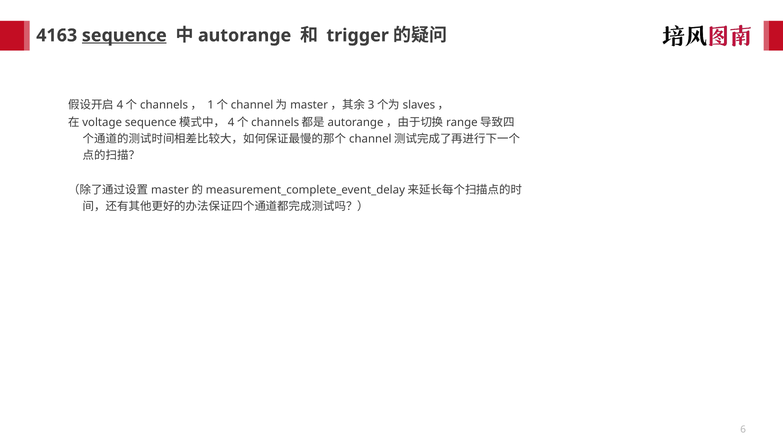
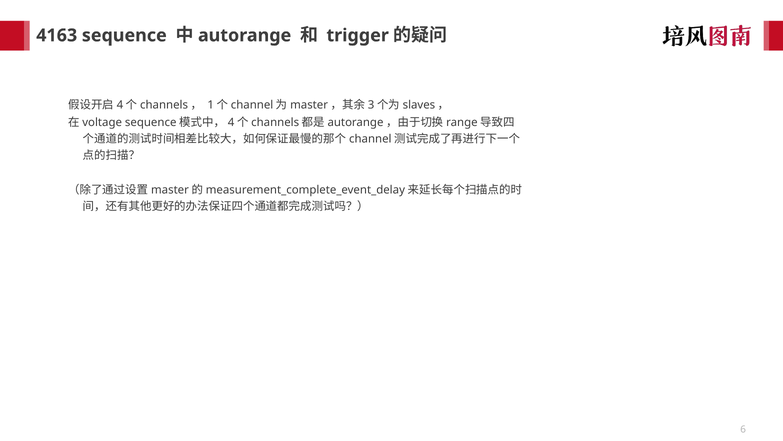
sequence underline: present -> none (124, 35)
